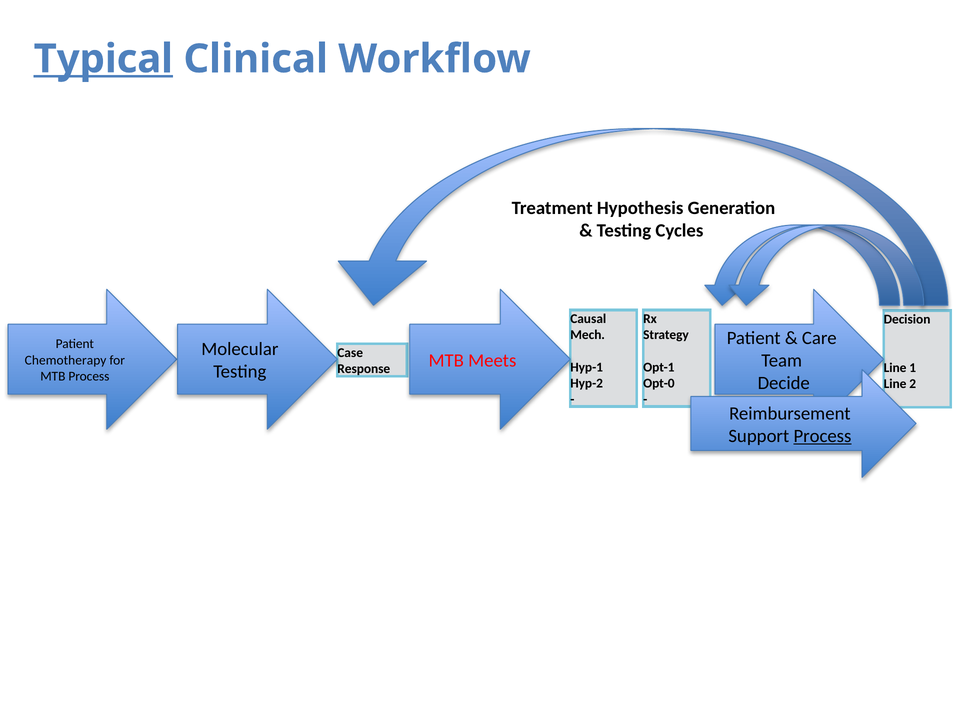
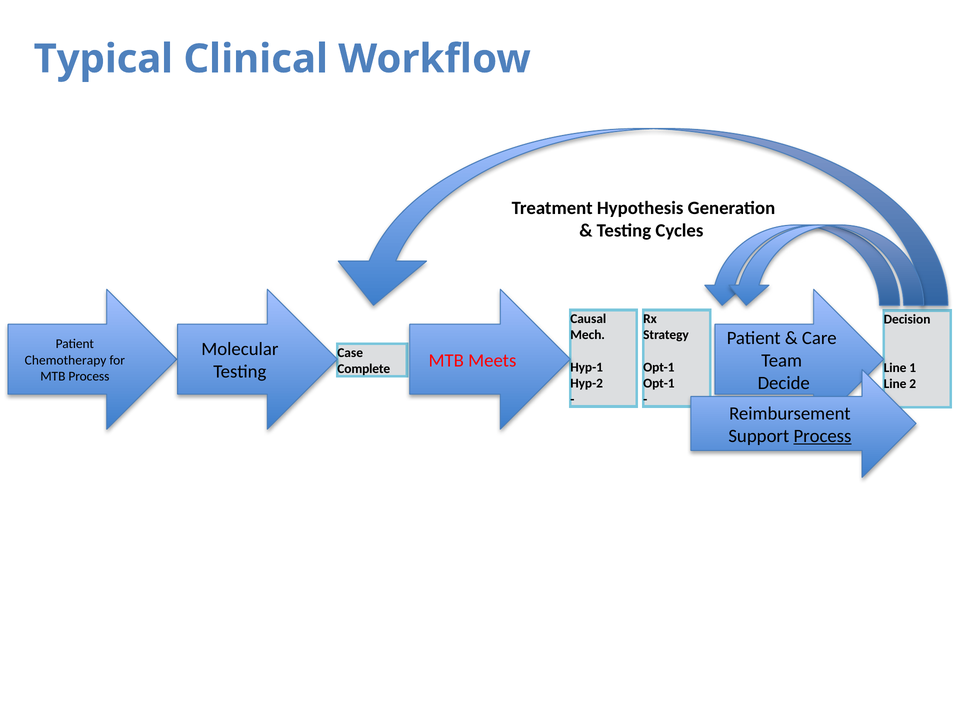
Typical underline: present -> none (103, 59)
Response: Response -> Complete (364, 369)
Opt-0: Opt-0 -> Opt-1 (659, 383)
